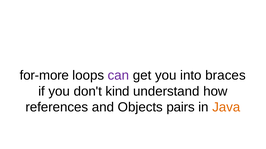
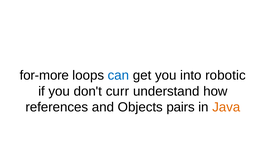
can colour: purple -> blue (118, 76)
braces: braces -> robotic (226, 76)
kind: kind -> curr (117, 92)
